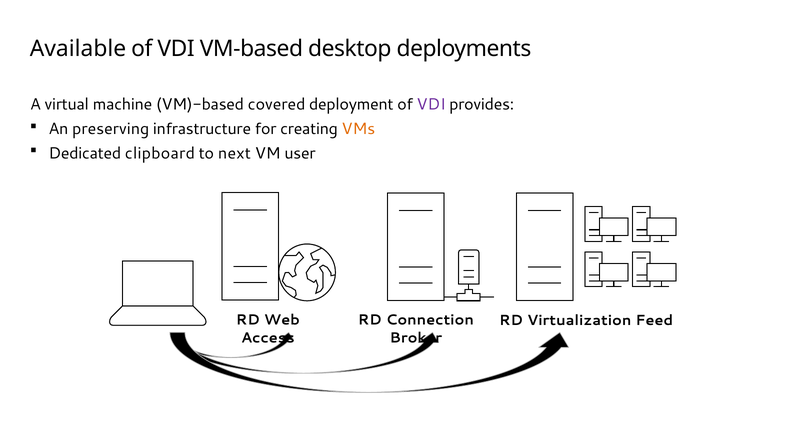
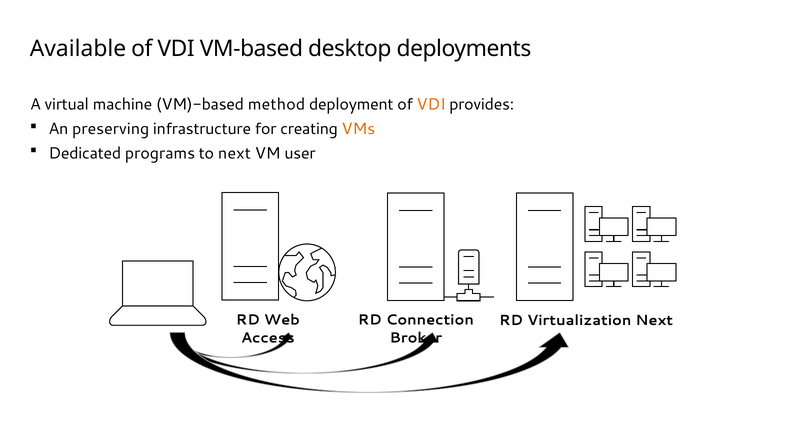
covered: covered -> method (277, 105)
VDI colour: purple -> orange (431, 105)
clipboard: clipboard -> programs (160, 154)
Virtualization Feed: Feed -> Next (654, 321)
